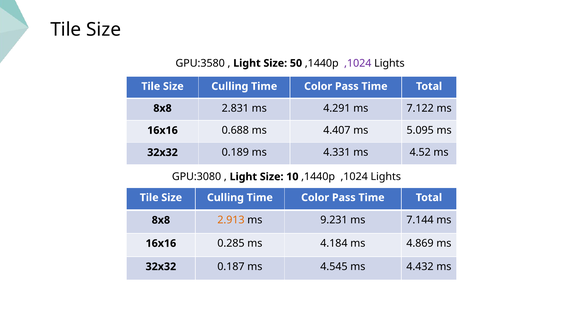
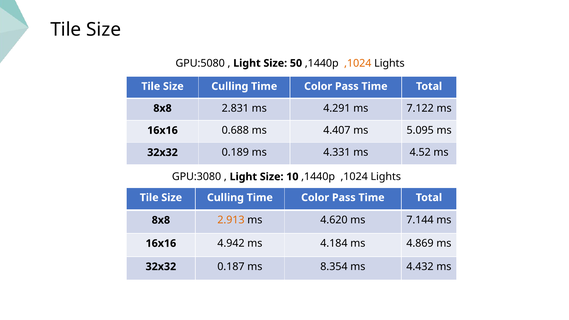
GPU:3580: GPU:3580 -> GPU:5080 (200, 63)
,1024 colour: purple -> orange (358, 63)
9.231: 9.231 -> 4.620 (334, 220)
0.285: 0.285 -> 4.942 (231, 243)
4.545: 4.545 -> 8.354 (334, 267)
